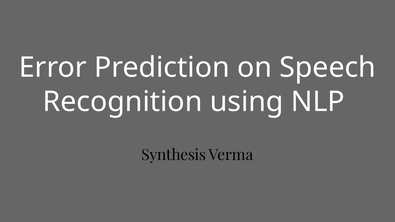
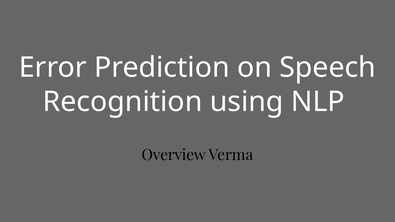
Synthesis: Synthesis -> Overview (174, 155)
